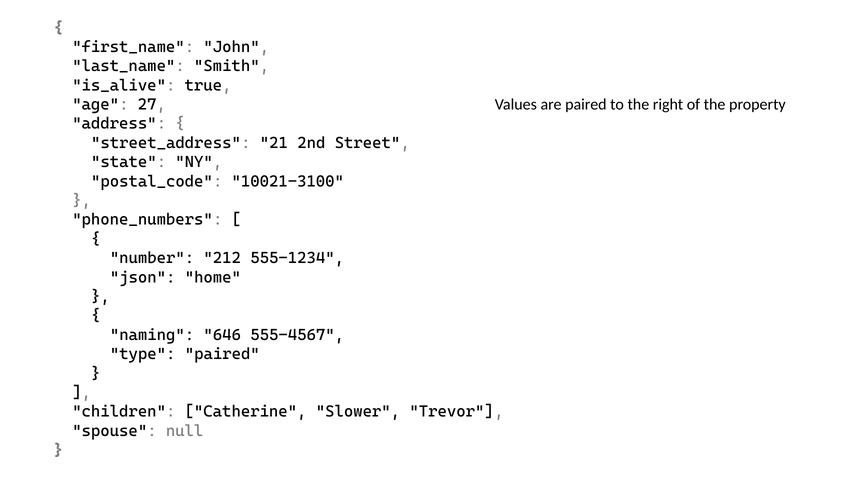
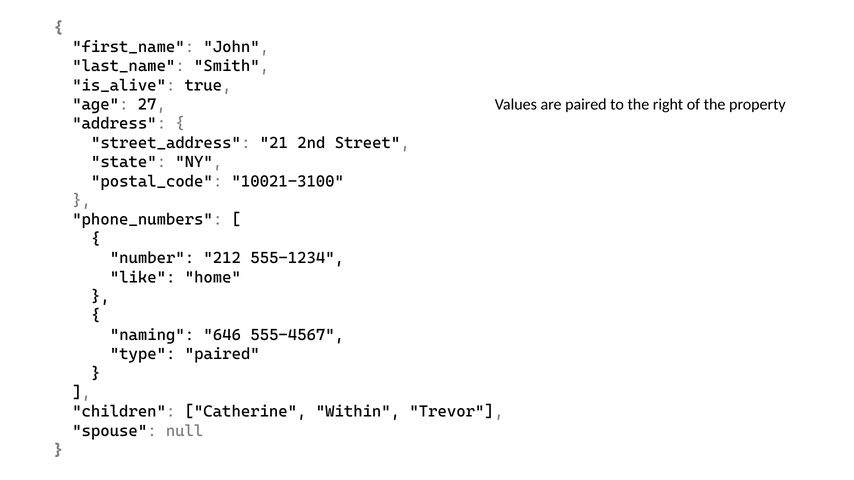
json: json -> like (143, 277)
Slower: Slower -> Within (358, 412)
